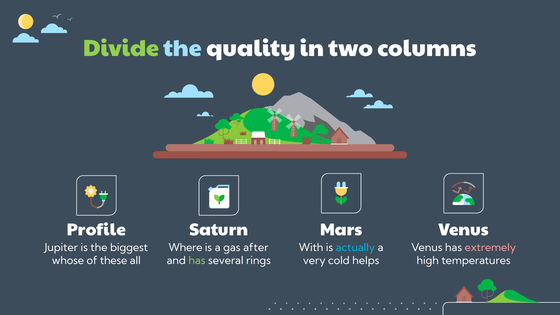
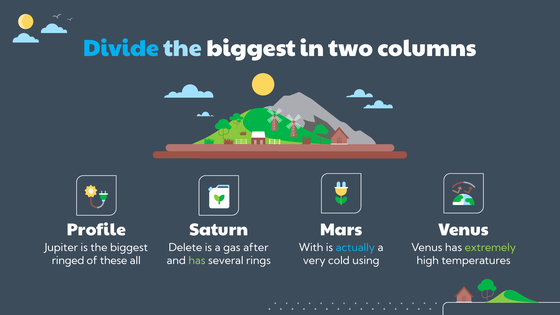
Divide colour: light green -> light blue (121, 48)
quality: quality -> biggest (251, 48)
Where: Where -> Delete (185, 248)
extremely colour: pink -> light green (490, 248)
whose: whose -> ringed (68, 261)
helps: helps -> using (366, 261)
